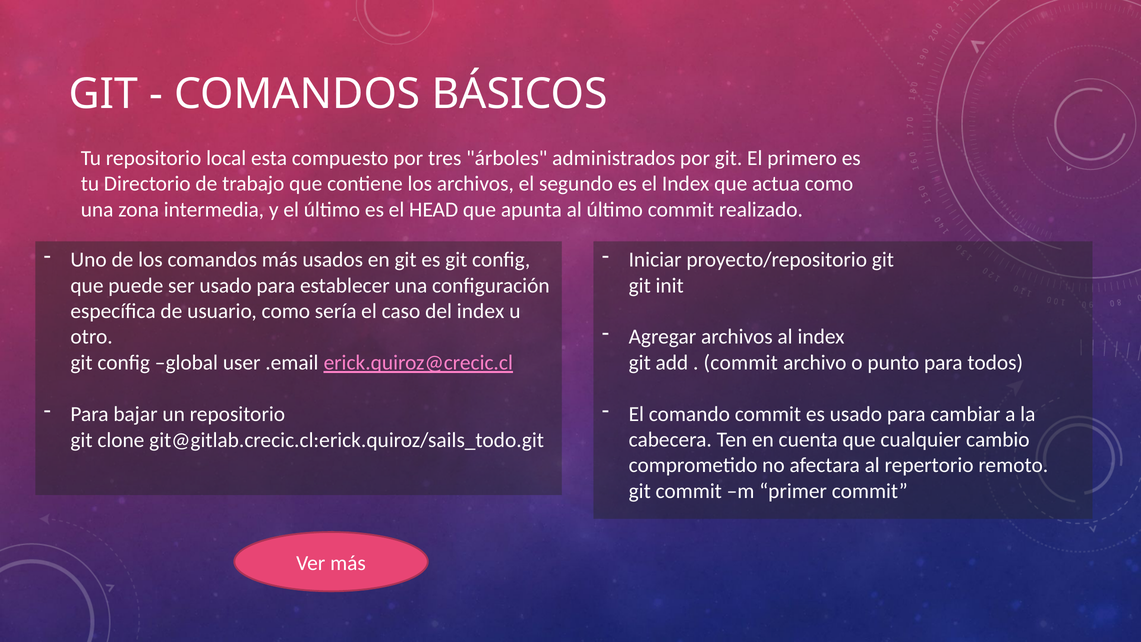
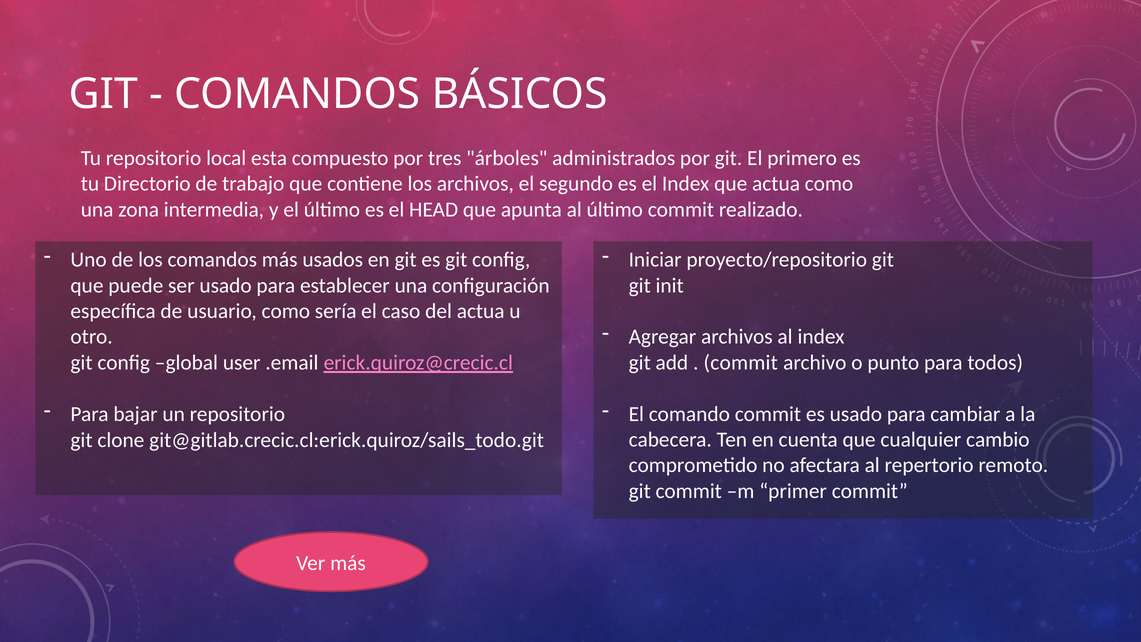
del index: index -> actua (481, 311)
